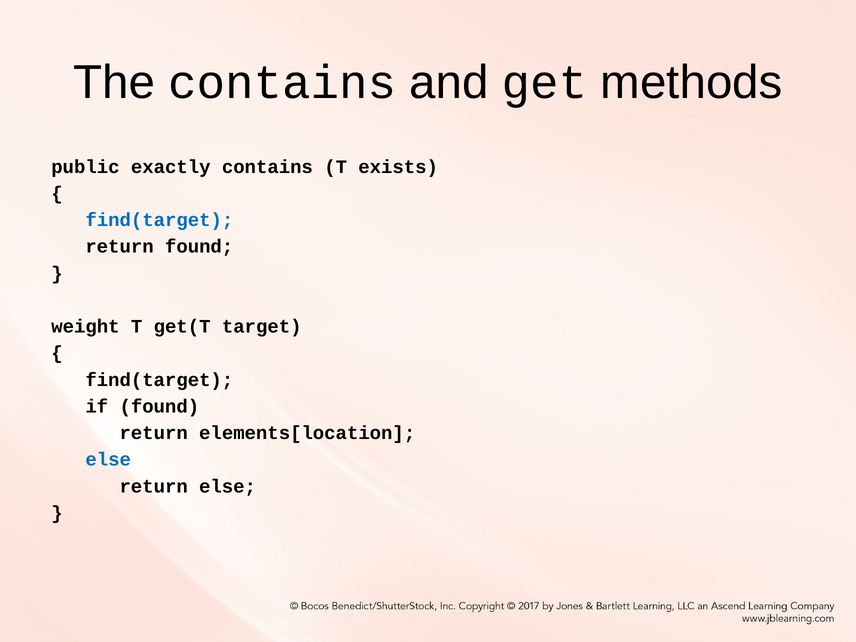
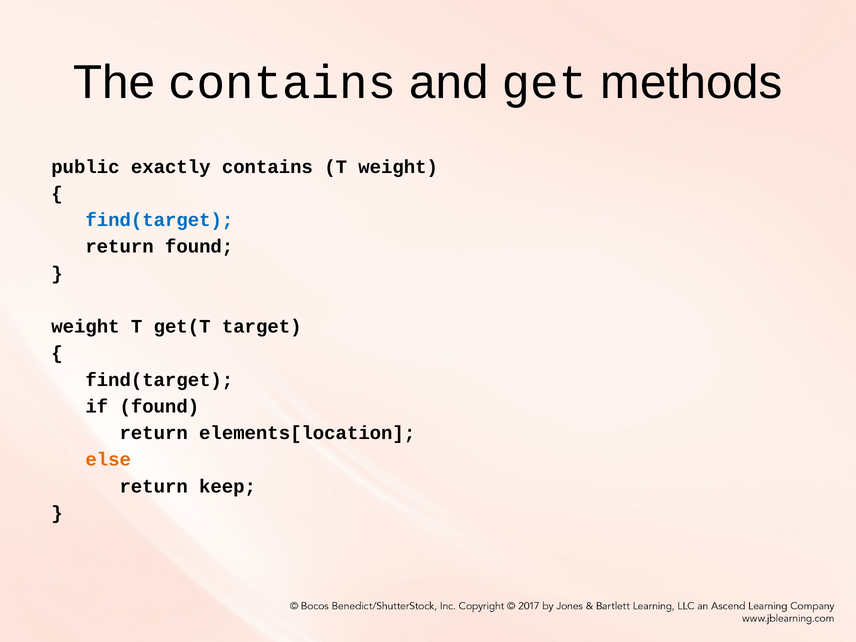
T exists: exists -> weight (398, 167)
else colour: blue -> orange (108, 460)
return else: else -> keep (228, 486)
